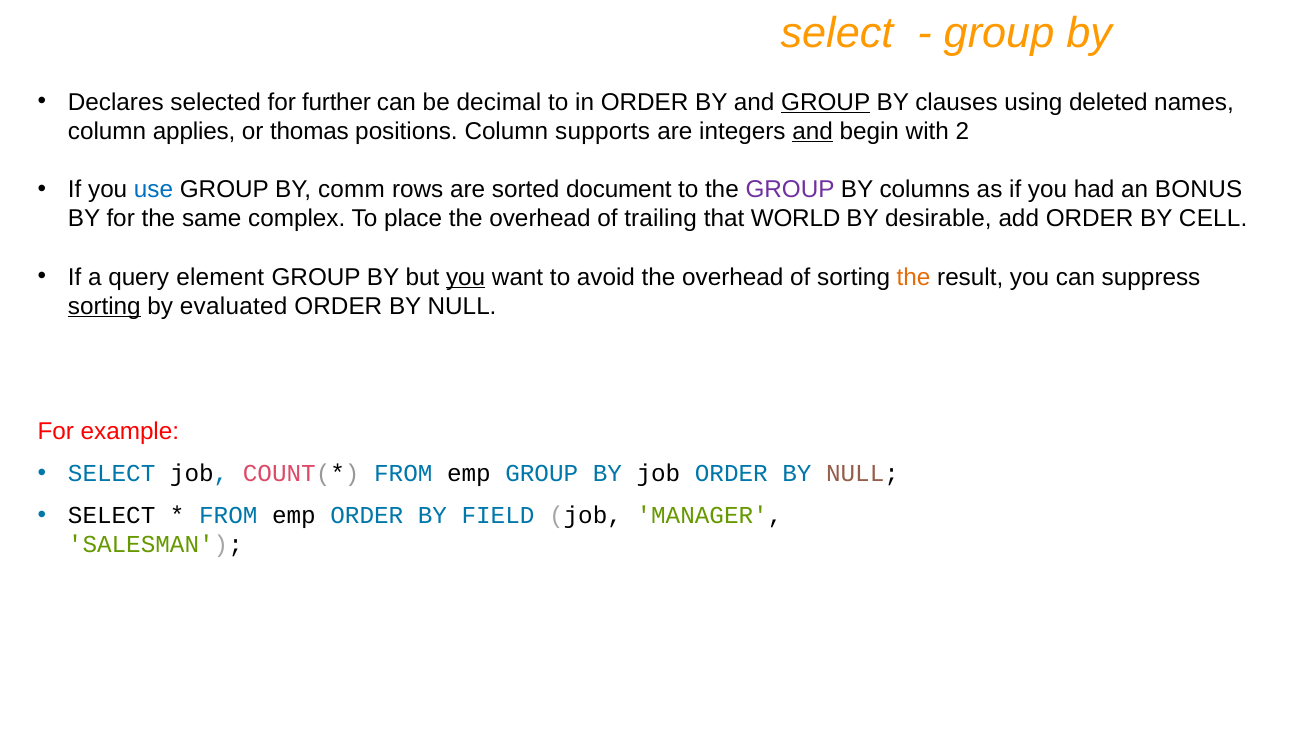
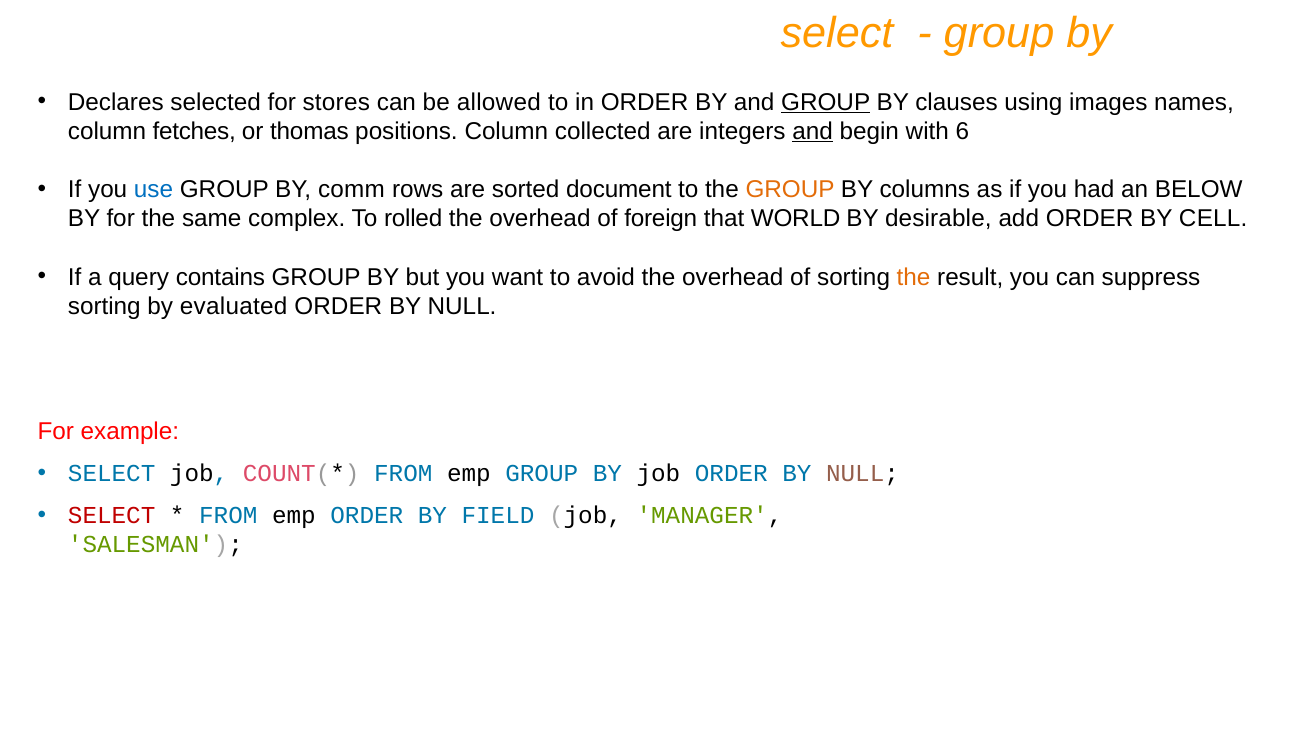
further: further -> stores (336, 102)
decimal: decimal -> allowed (499, 102)
deleted: deleted -> images (1108, 102)
applies: applies -> fetches (194, 131)
supports: supports -> collected (603, 131)
2: 2 -> 6 (962, 131)
GROUP colour: purple -> orange (790, 190)
BONUS: BONUS -> BELOW (1199, 190)
place: place -> rolled (413, 219)
trailing: trailing -> foreign (661, 219)
element: element -> contains (220, 277)
you underline: present -> none (466, 277)
sorting underline: present -> none (104, 306)
SELECT colour: black -> red (112, 516)
